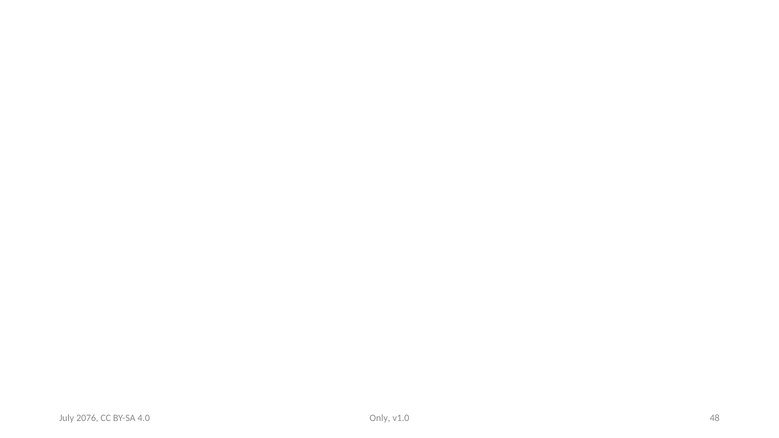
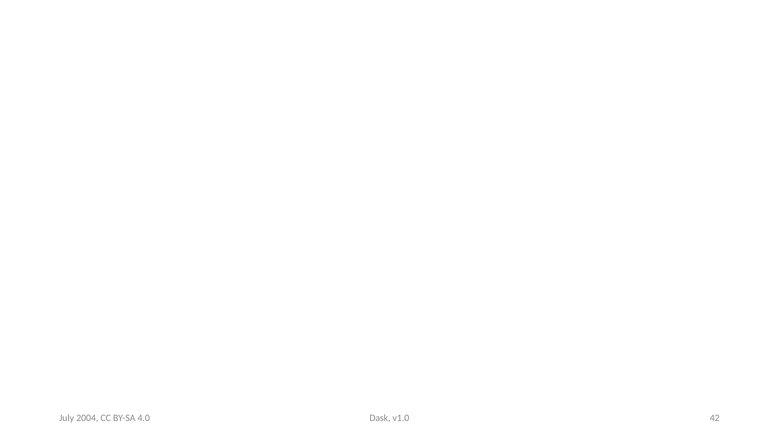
Only: Only -> Dask (380, 418)
48: 48 -> 42 (715, 418)
2076: 2076 -> 2004 (87, 418)
